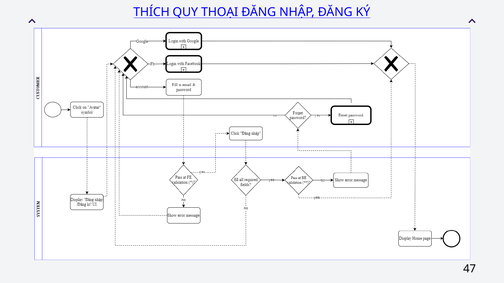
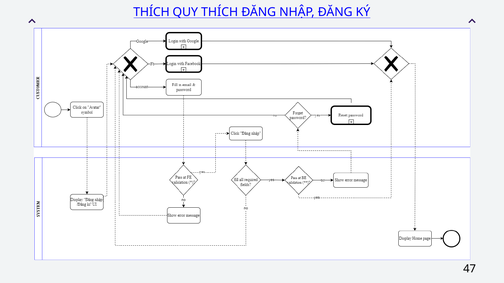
QUY THOẠI: THOẠI -> THÍCH (220, 12)
